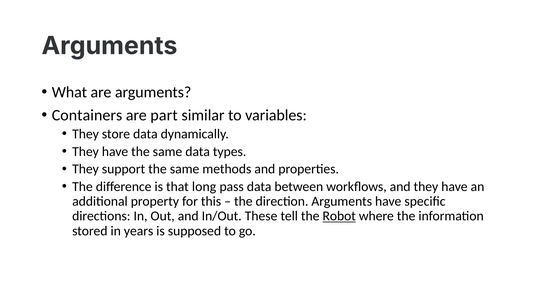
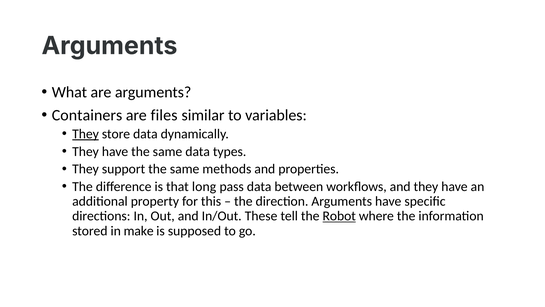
part: part -> files (164, 115)
They underline: none -> present (86, 134)
years: years -> make (139, 231)
